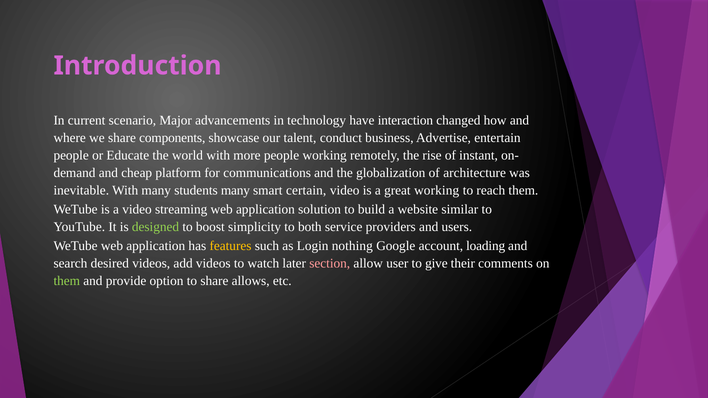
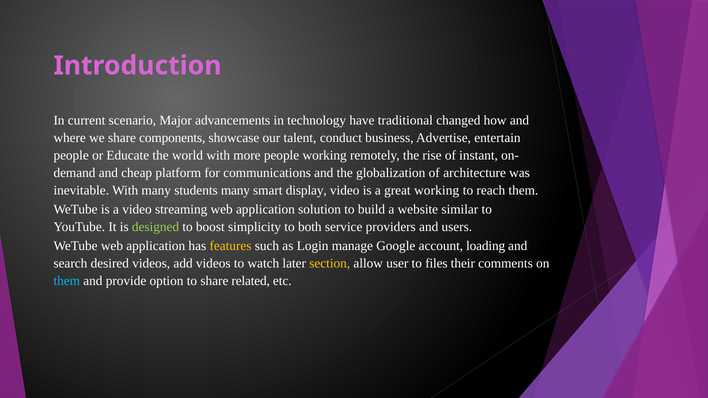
interaction: interaction -> traditional (405, 121)
certain: certain -> display (306, 191)
nothing: nothing -> manage (352, 246)
section colour: pink -> yellow (330, 264)
give: give -> files (436, 264)
them colour: light green -> light blue (67, 281)
allows: allows -> related (251, 281)
